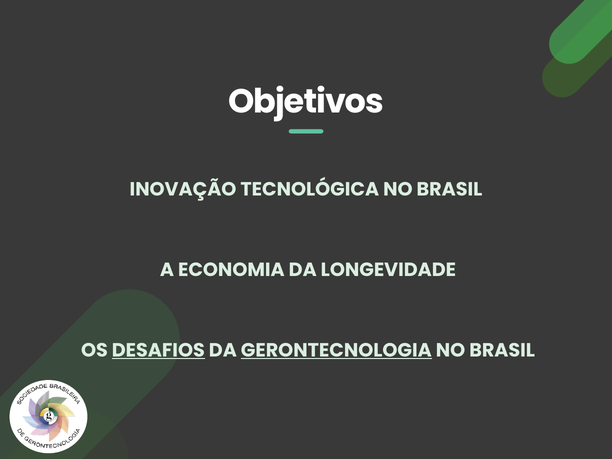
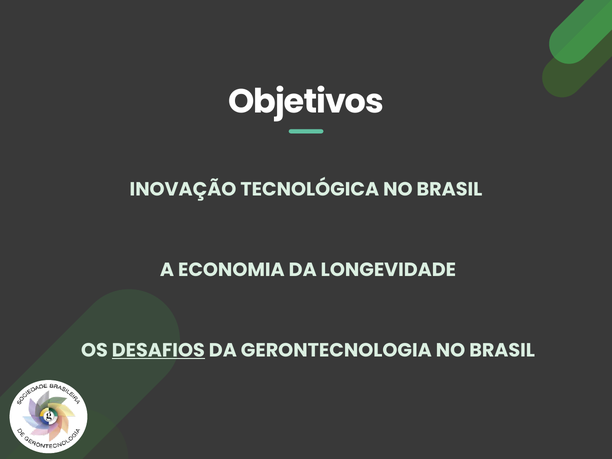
GERONTECNOLOGIA underline: present -> none (336, 350)
